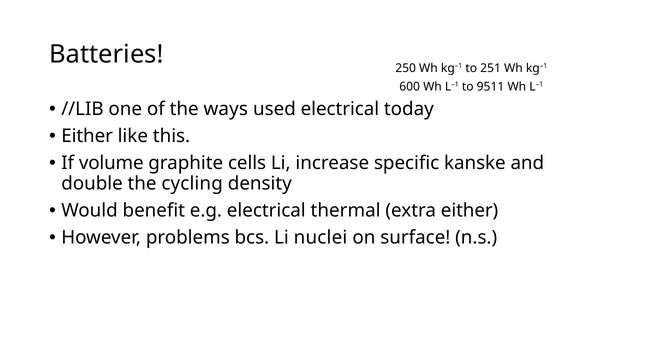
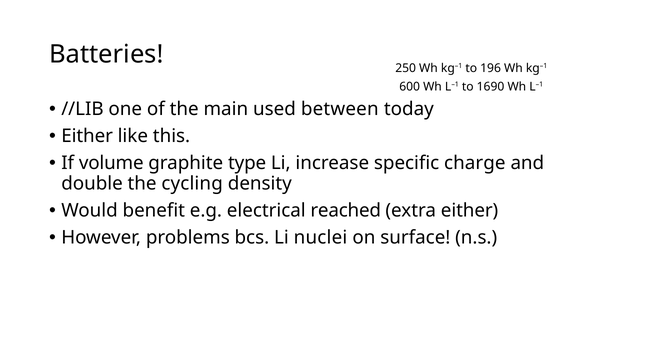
251: 251 -> 196 (491, 68)
9511: 9511 -> 1690 (491, 87)
ways: ways -> main (226, 109)
used electrical: electrical -> between (340, 109)
cells: cells -> type (247, 163)
kanske: kanske -> charge (475, 163)
thermal: thermal -> reached (346, 211)
